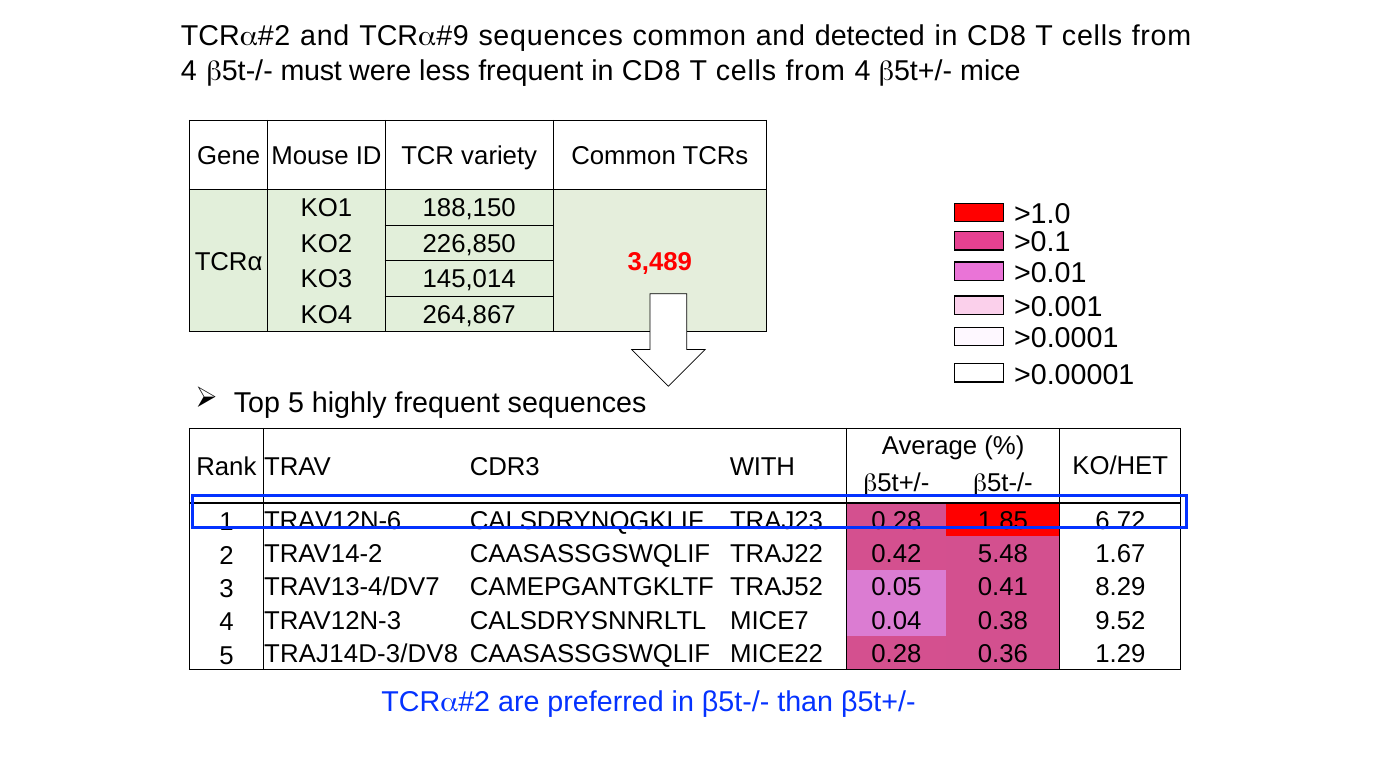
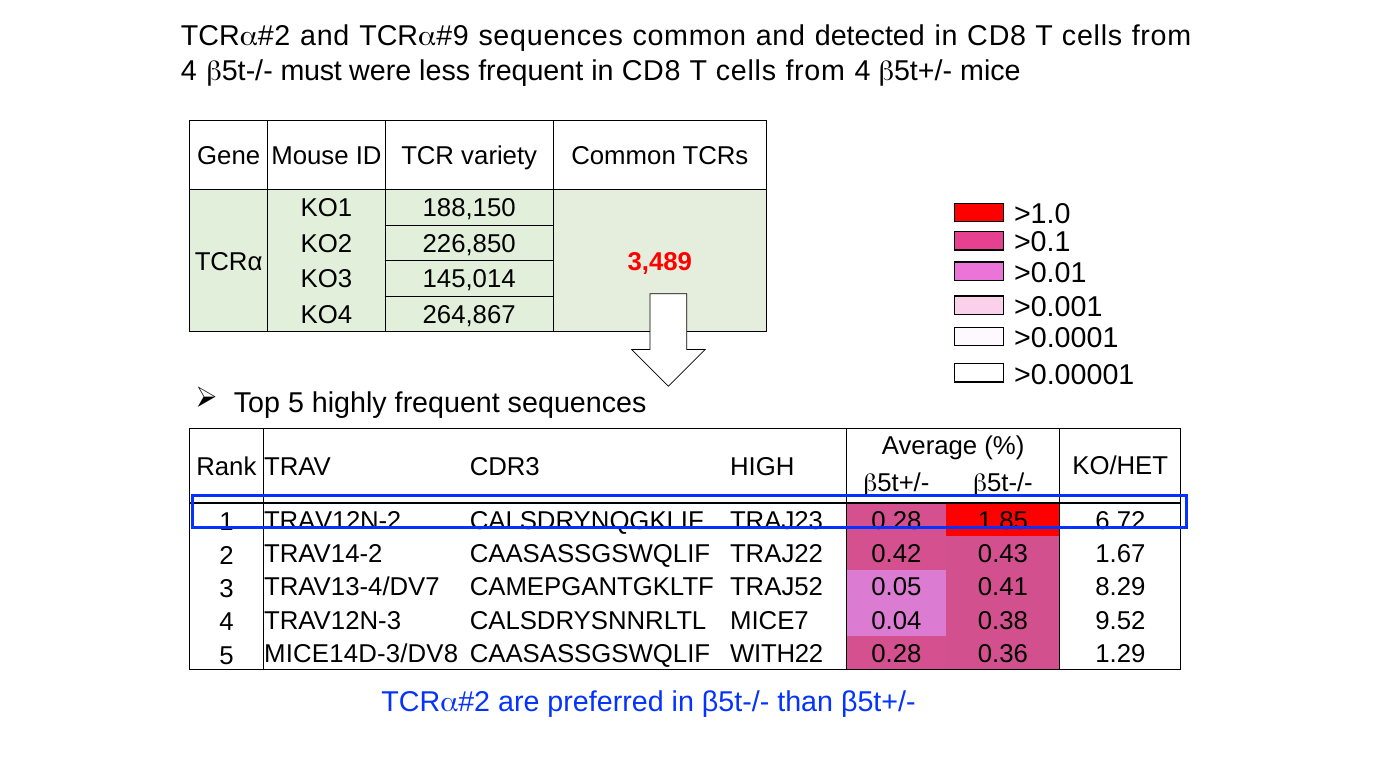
WITH: WITH -> HIGH (762, 467)
TRAV12N-6: TRAV12N-6 -> TRAV12N-2 (333, 521)
5.48: 5.48 -> 0.43 (1003, 554)
TRAJ14D-3/DV8: TRAJ14D-3/DV8 -> MICE14D-3/DV8 (361, 654)
MICE22: MICE22 -> WITH22 (777, 654)
